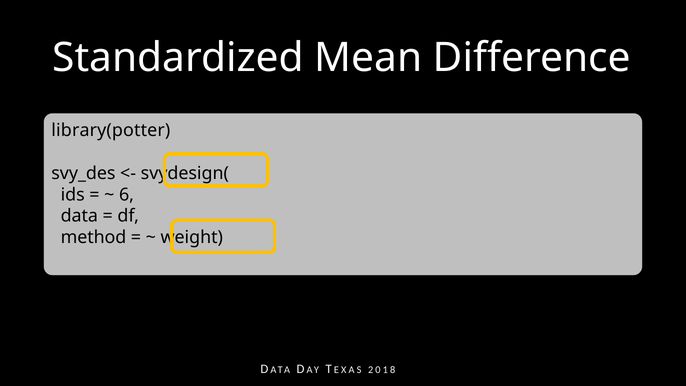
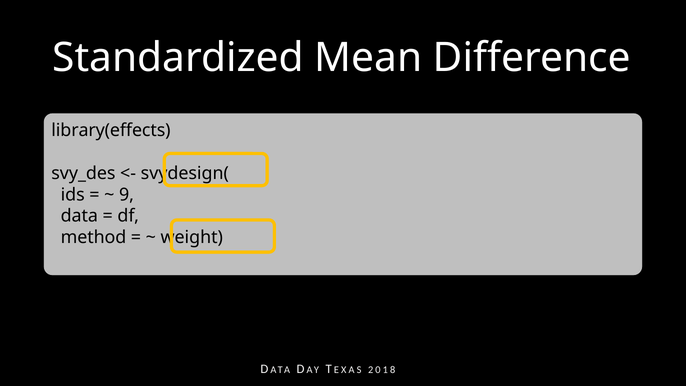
library(potter: library(potter -> library(effects (111, 130)
6: 6 -> 9 (127, 195)
